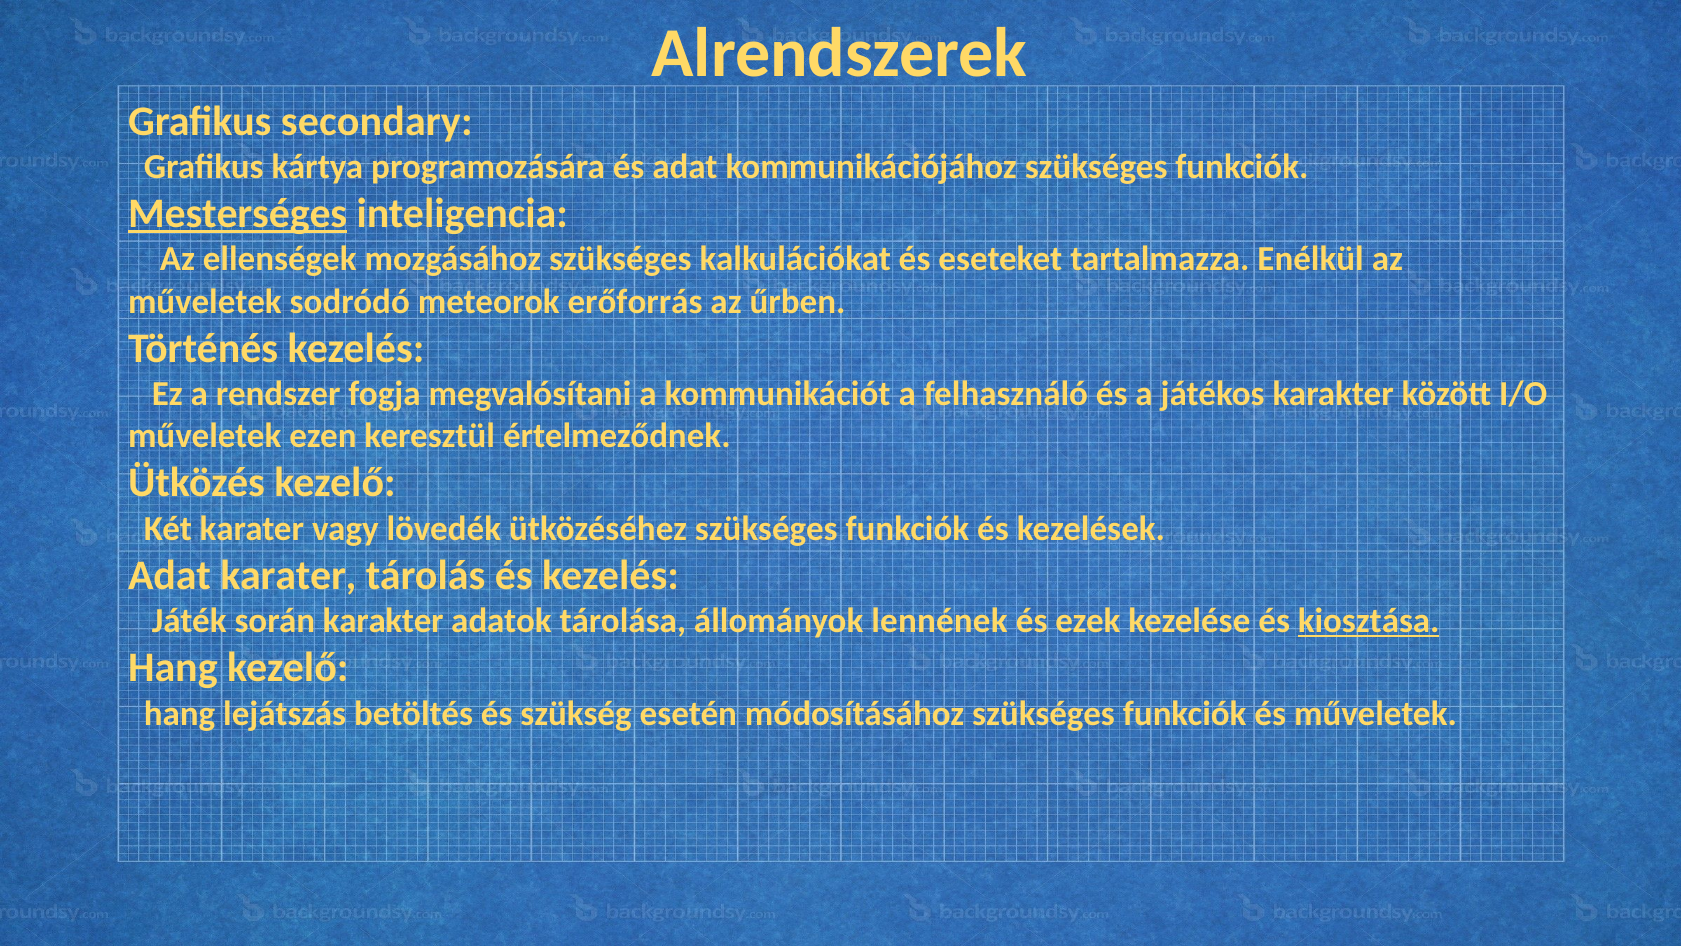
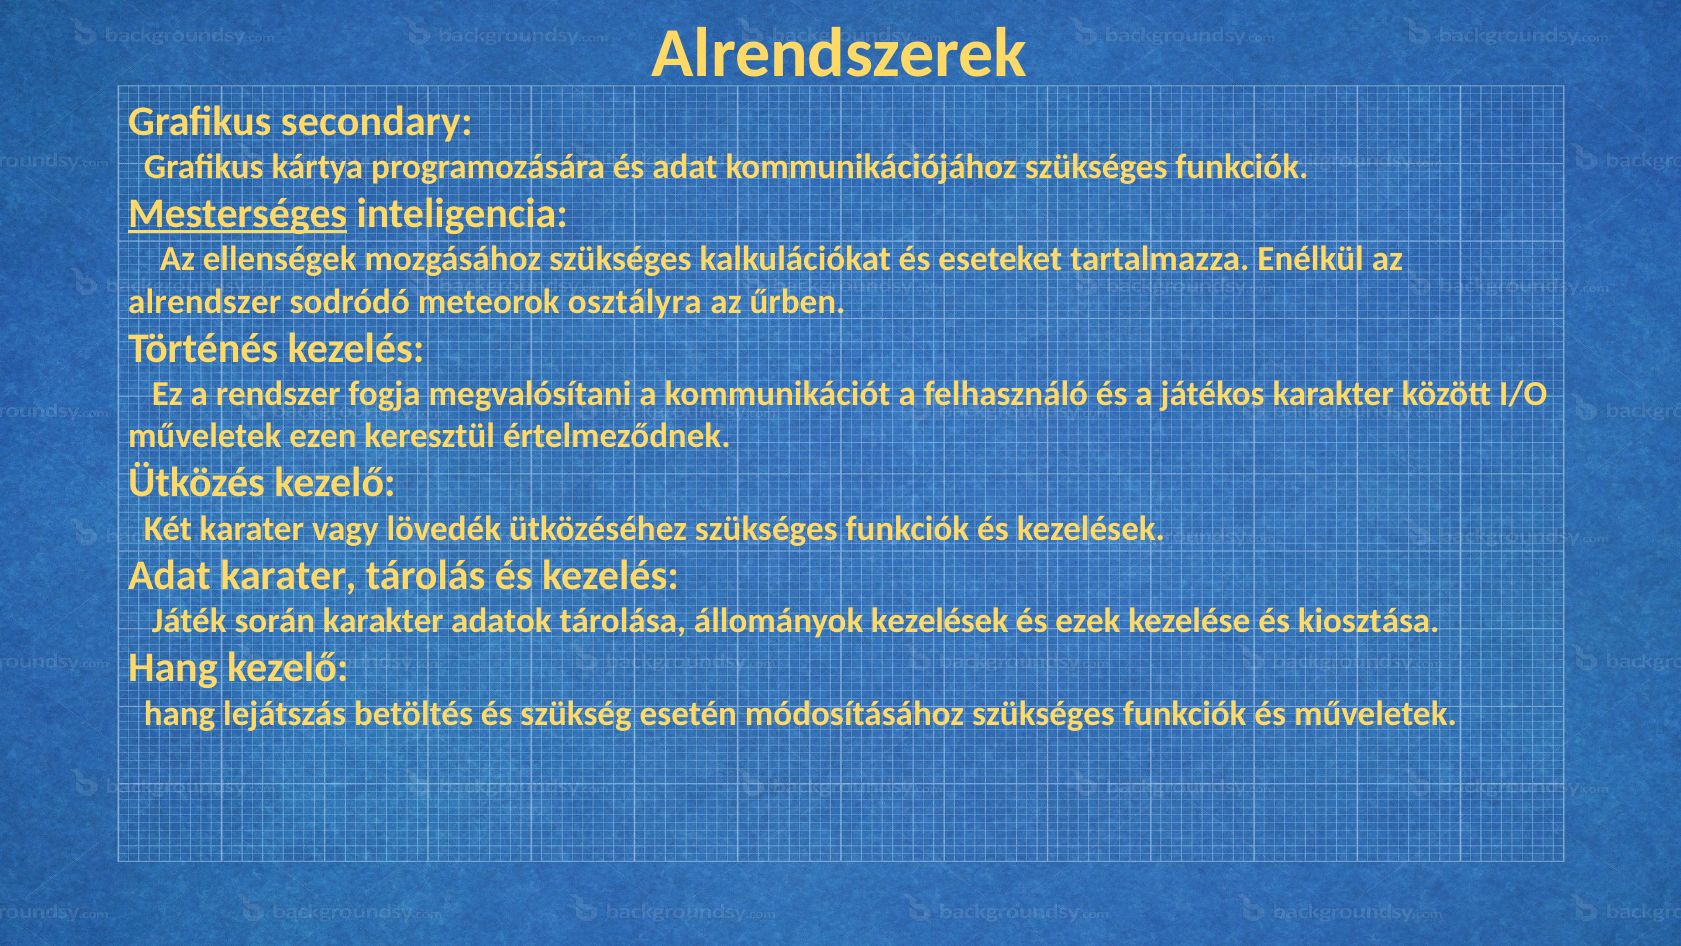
műveletek: műveletek -> alrendszer (205, 301)
erőforrás: erőforrás -> osztályra (635, 301)
állományok lennének: lennének -> kezelések (940, 621)
kiosztása underline: present -> none (1369, 621)
